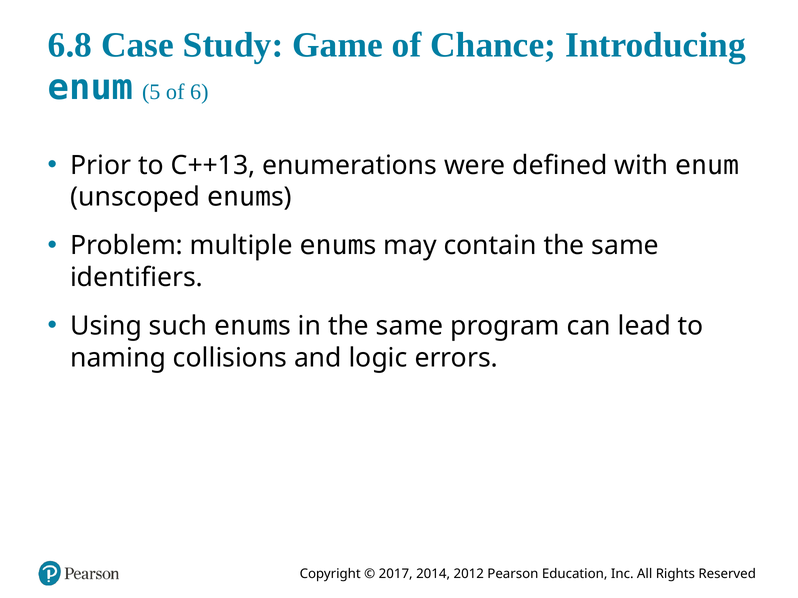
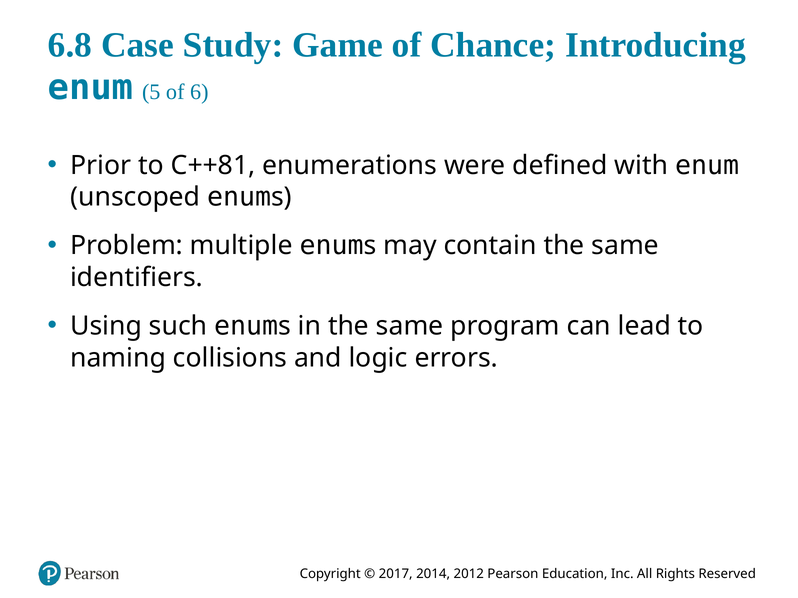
C++13: C++13 -> C++81 (213, 165)
